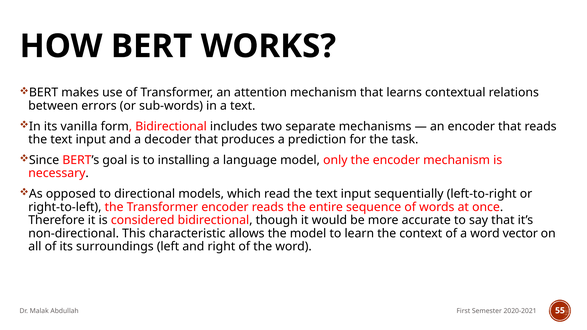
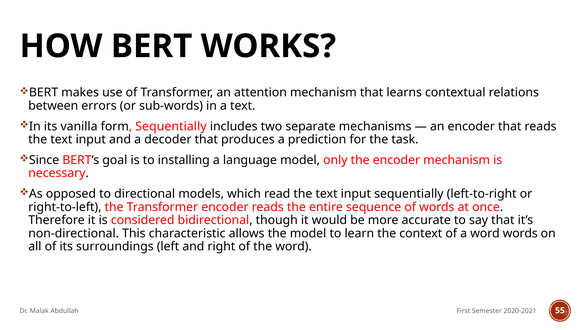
form Bidirectional: Bidirectional -> Sequentially (171, 126)
word vector: vector -> words (520, 234)
